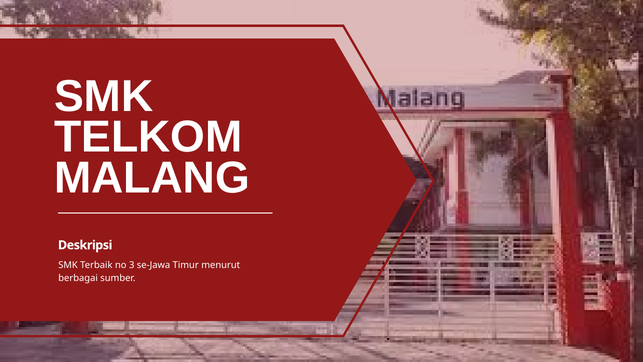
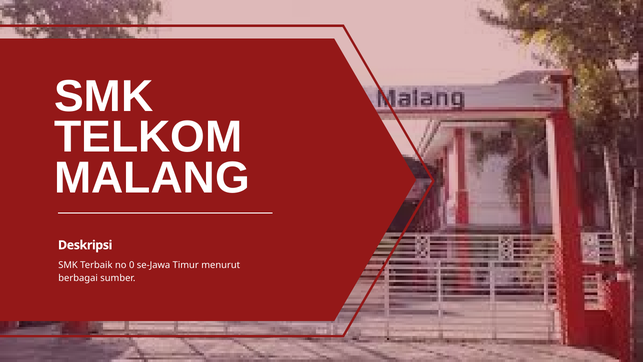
3: 3 -> 0 (132, 265)
